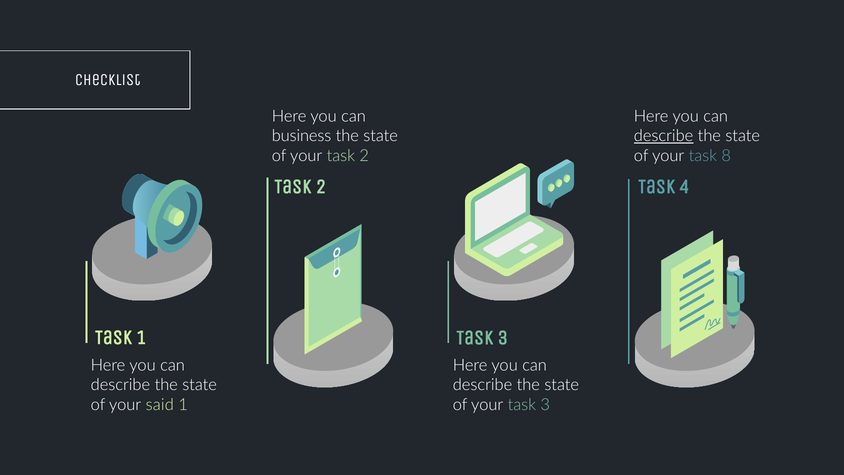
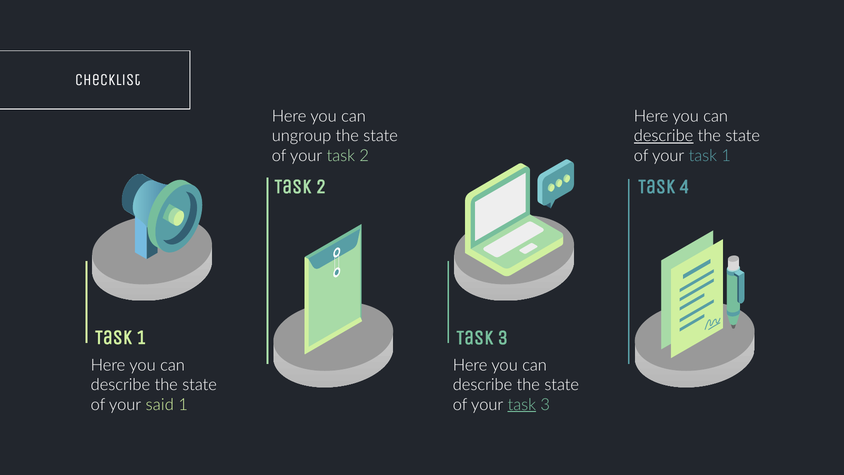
business: business -> ungroup (302, 136)
your task 8: 8 -> 1 (726, 156)
task underline: none -> present (522, 404)
